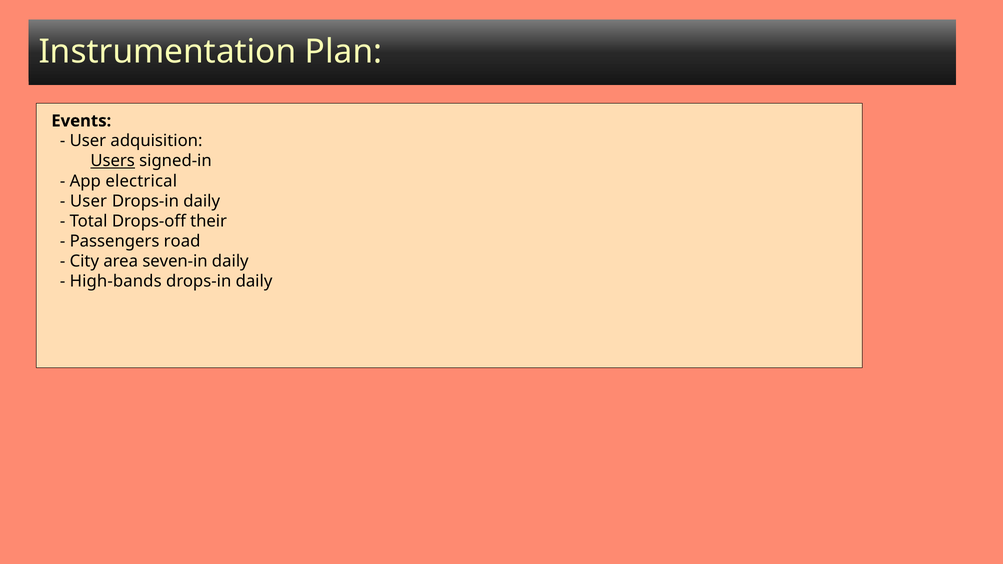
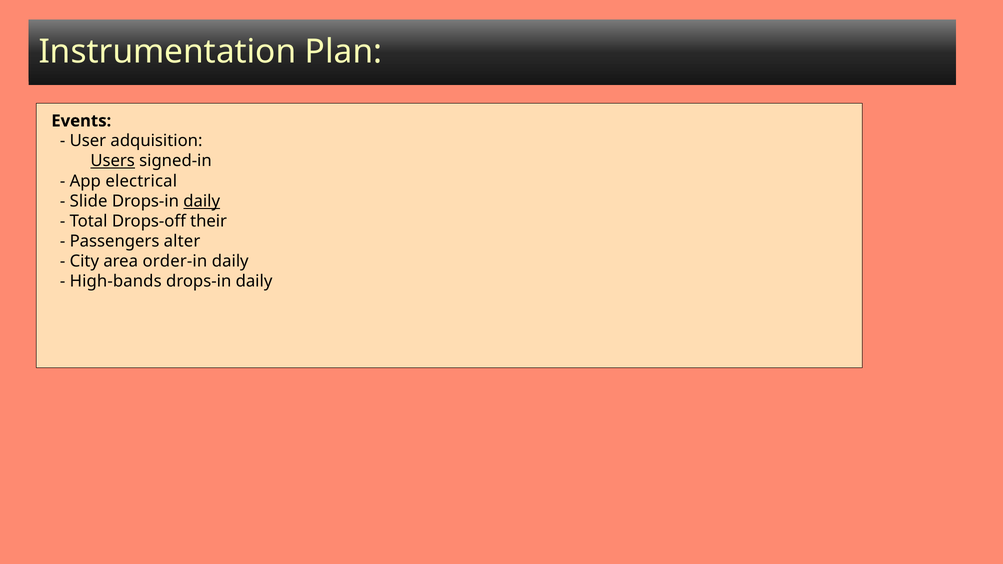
User: User -> Slide (89, 201)
daily underline: none -> present (202, 201)
road: road -> alter (182, 241)
seven-in: seven-in -> order-in (175, 261)
